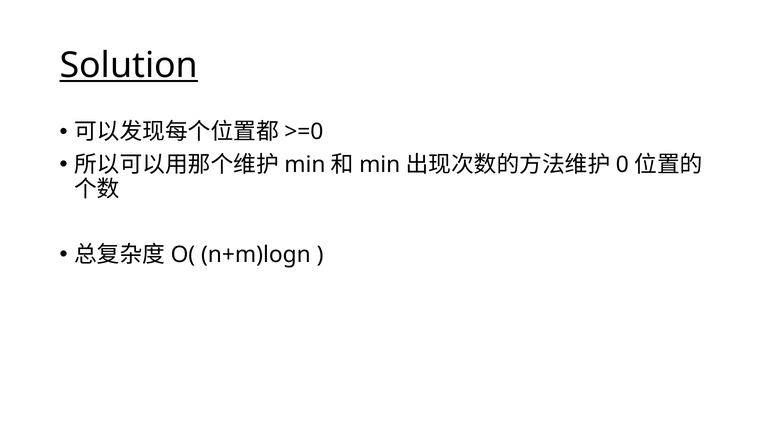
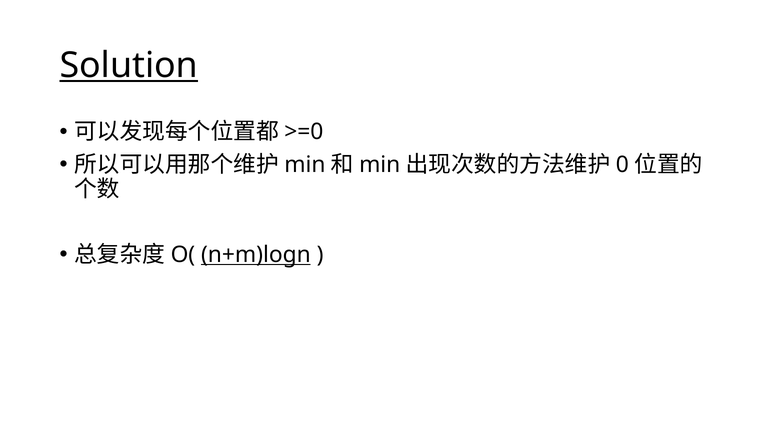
n+m)logn underline: none -> present (256, 255)
